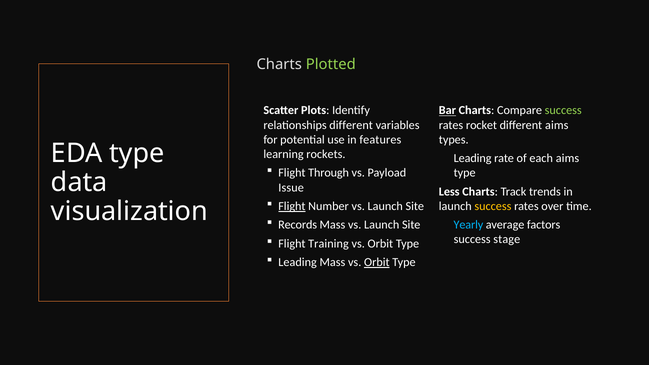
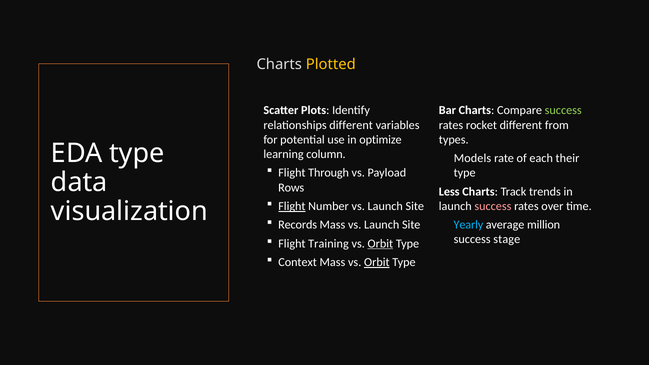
Plotted colour: light green -> yellow (331, 64)
Bar underline: present -> none (447, 110)
different aims: aims -> from (557, 125)
features: features -> optimize (380, 140)
rockets: rockets -> column (326, 154)
Leading: Leading -> Models (472, 158)
each aims: aims -> their (568, 158)
Issue: Issue -> Rows (291, 188)
success colour: yellow -> pink (493, 206)
factors: factors -> million (544, 225)
Orbit underline: none -> present (380, 244)
Leading: Leading -> Context (298, 262)
